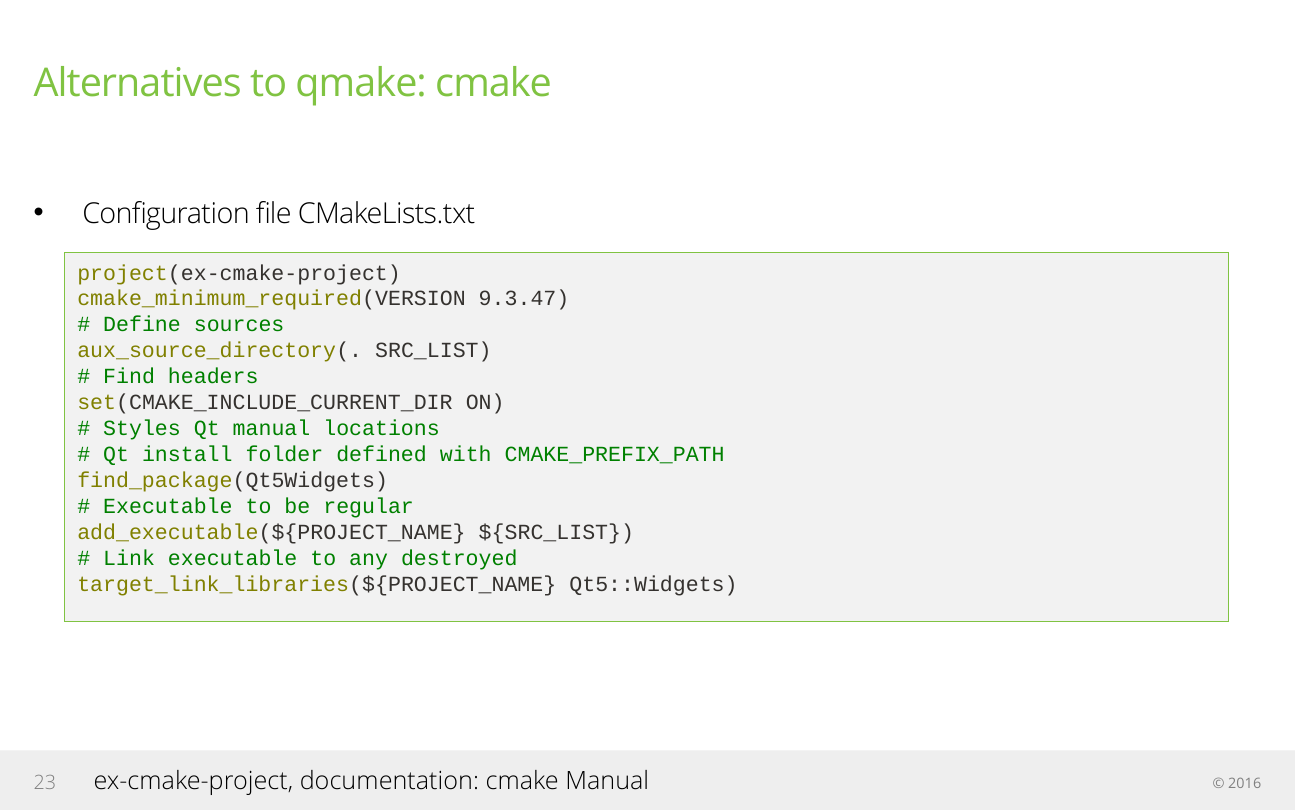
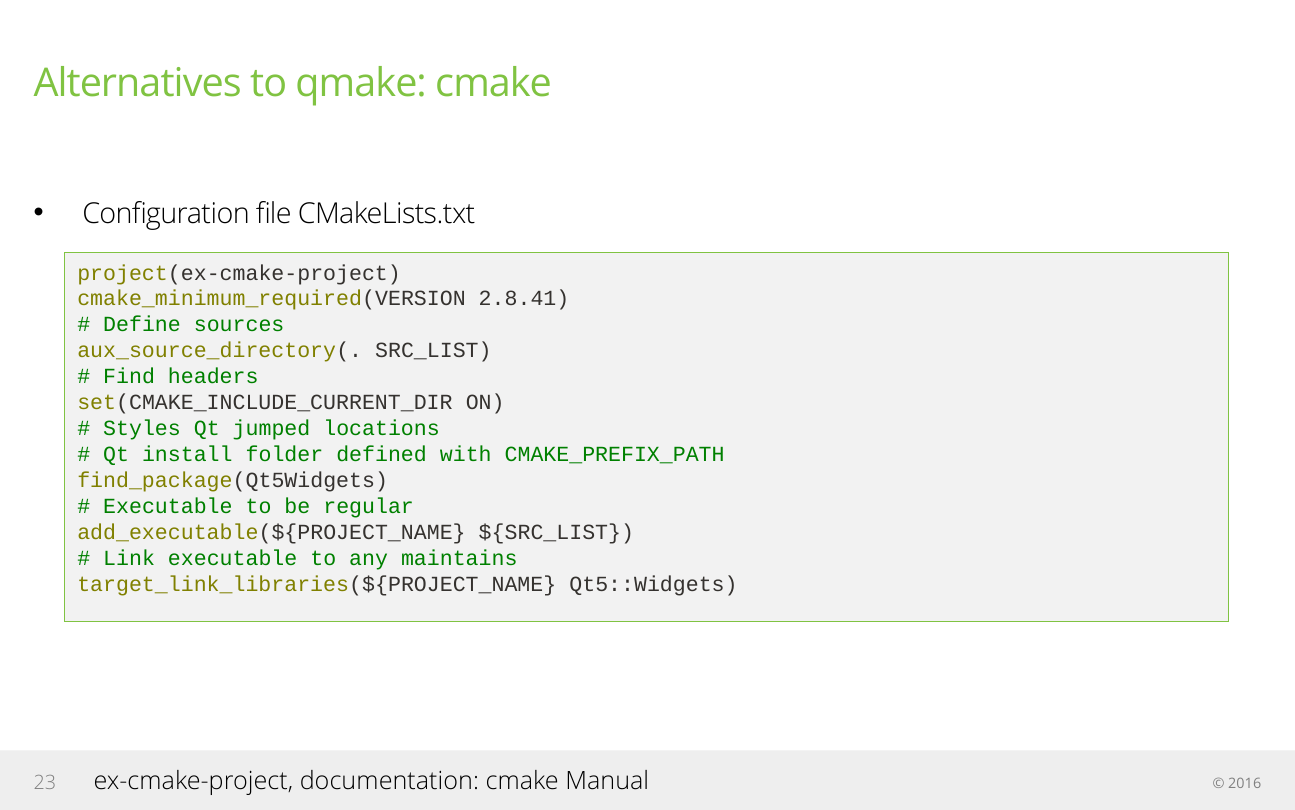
9.3.47: 9.3.47 -> 2.8.41 (524, 299)
Qt manual: manual -> jumped (272, 428)
destroyed: destroyed -> maintains (459, 558)
